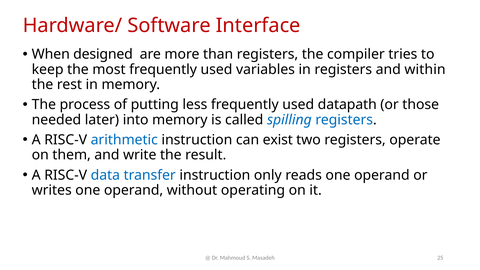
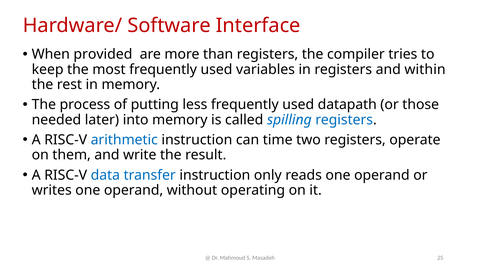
designed: designed -> provided (103, 54)
exist: exist -> time (278, 140)
